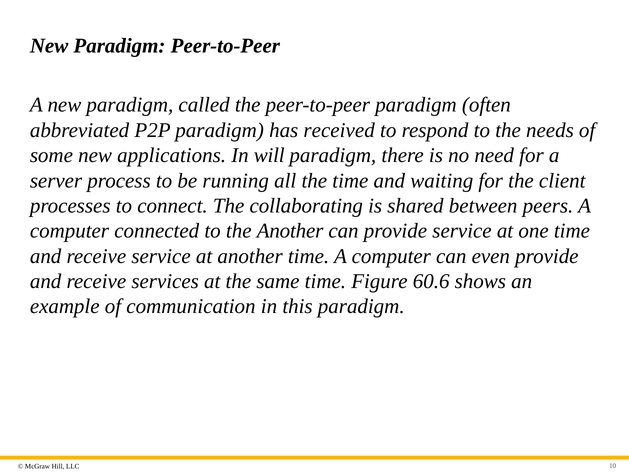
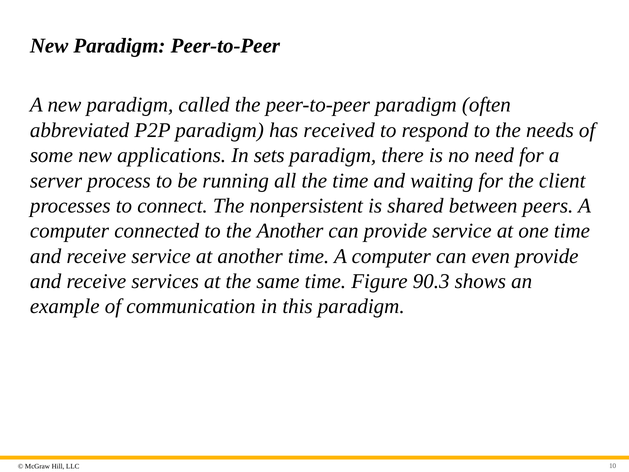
will: will -> sets (269, 155)
collaborating: collaborating -> nonpersistent (306, 206)
60.6: 60.6 -> 90.3 (431, 281)
